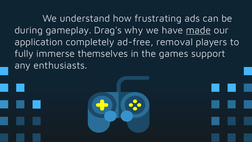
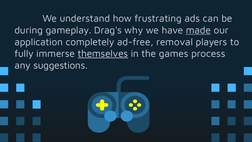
themselves underline: none -> present (103, 54)
support: support -> process (208, 54)
enthusiasts: enthusiasts -> suggestions (61, 65)
